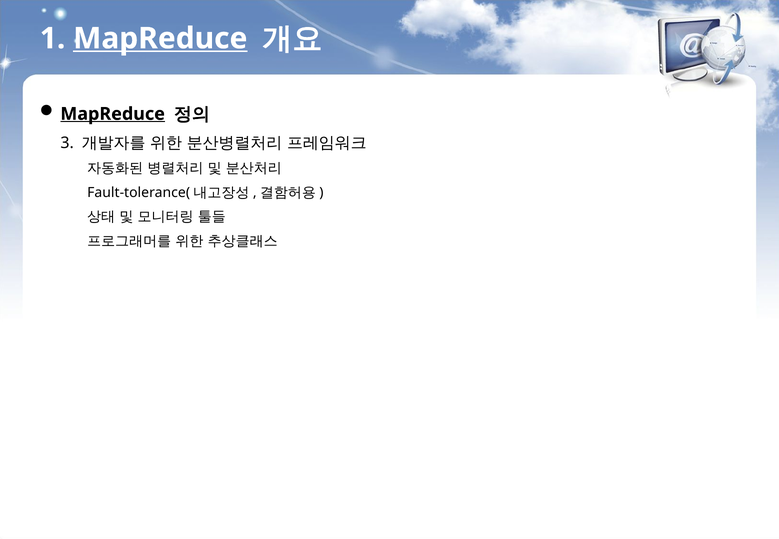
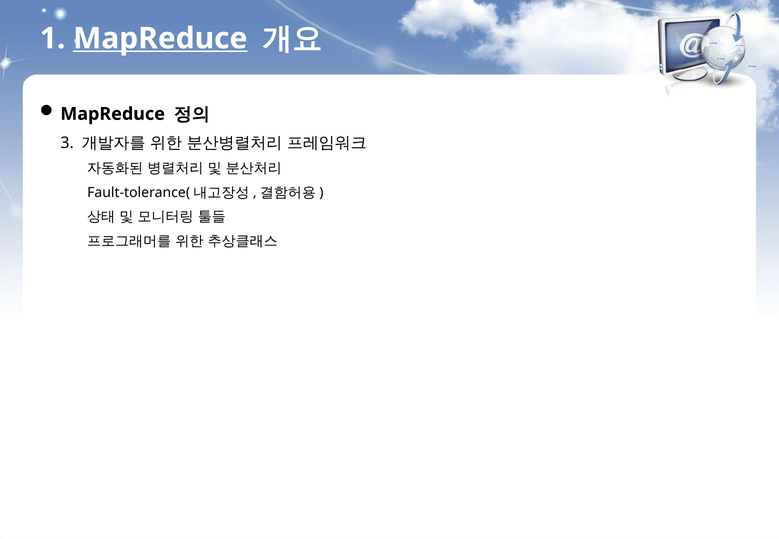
MapReduce underline: present -> none (113, 114)
